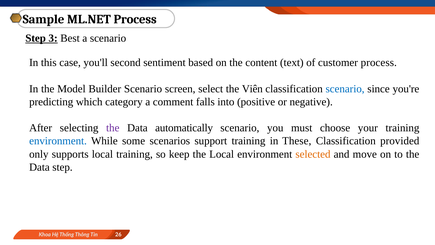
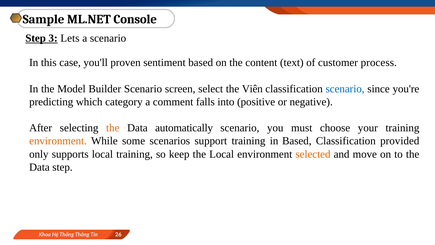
ML.NET Process: Process -> Console (135, 19)
Best: Best -> Lets (70, 38)
second: second -> proven (126, 63)
the colour: purple -> orange (113, 128)
environment colour: blue -> orange (58, 141)
in These: These -> Based (297, 141)
